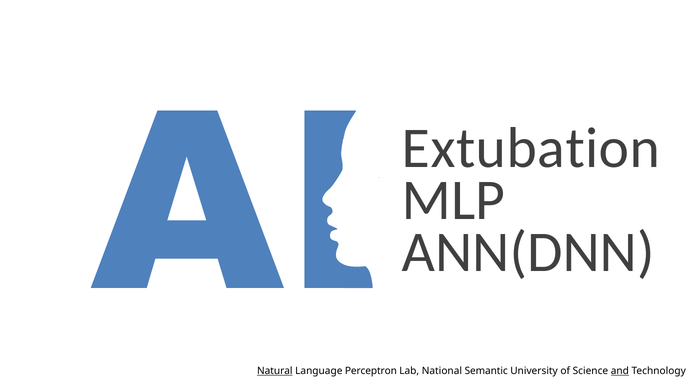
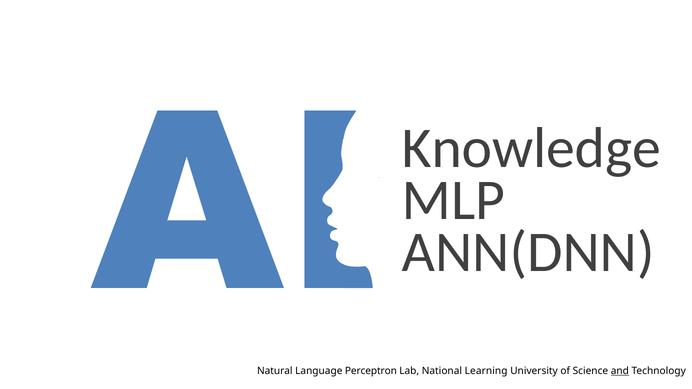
Extubation: Extubation -> Knowledge (531, 149)
Natural underline: present -> none (275, 371)
Semantic: Semantic -> Learning (486, 371)
